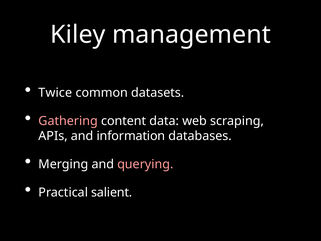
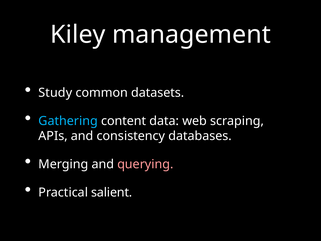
Twice: Twice -> Study (55, 93)
Gathering colour: pink -> light blue (68, 121)
information: information -> consistency (131, 136)
